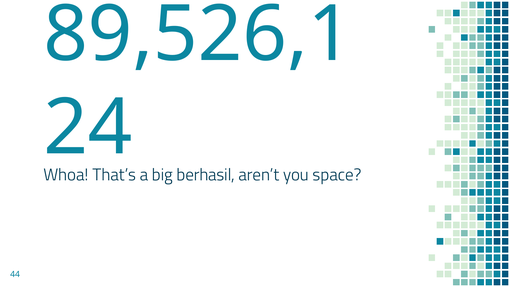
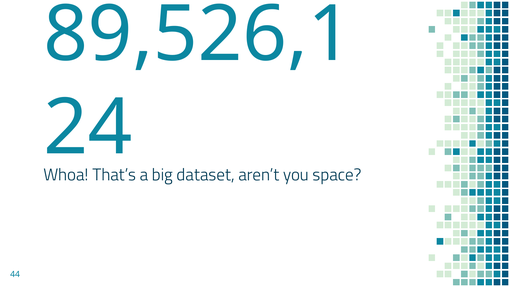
berhasil: berhasil -> dataset (206, 175)
